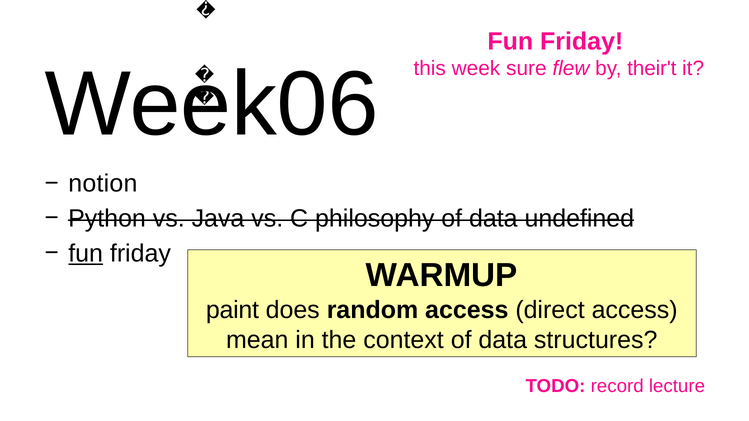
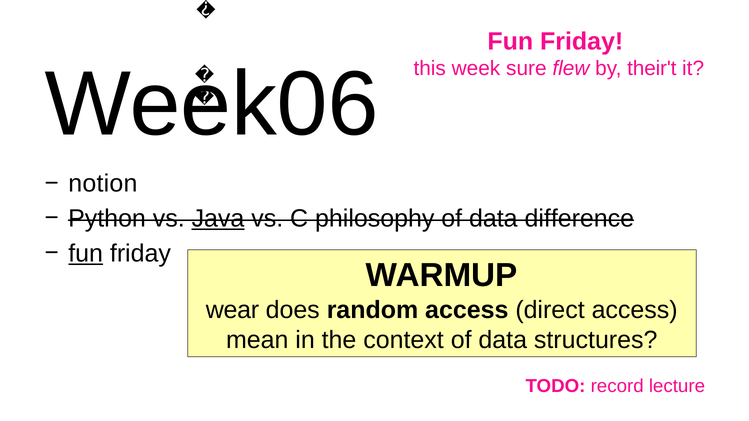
Java underline: none -> present (218, 219)
undefined: undefined -> difference (579, 219)
paint: paint -> wear (232, 310)
